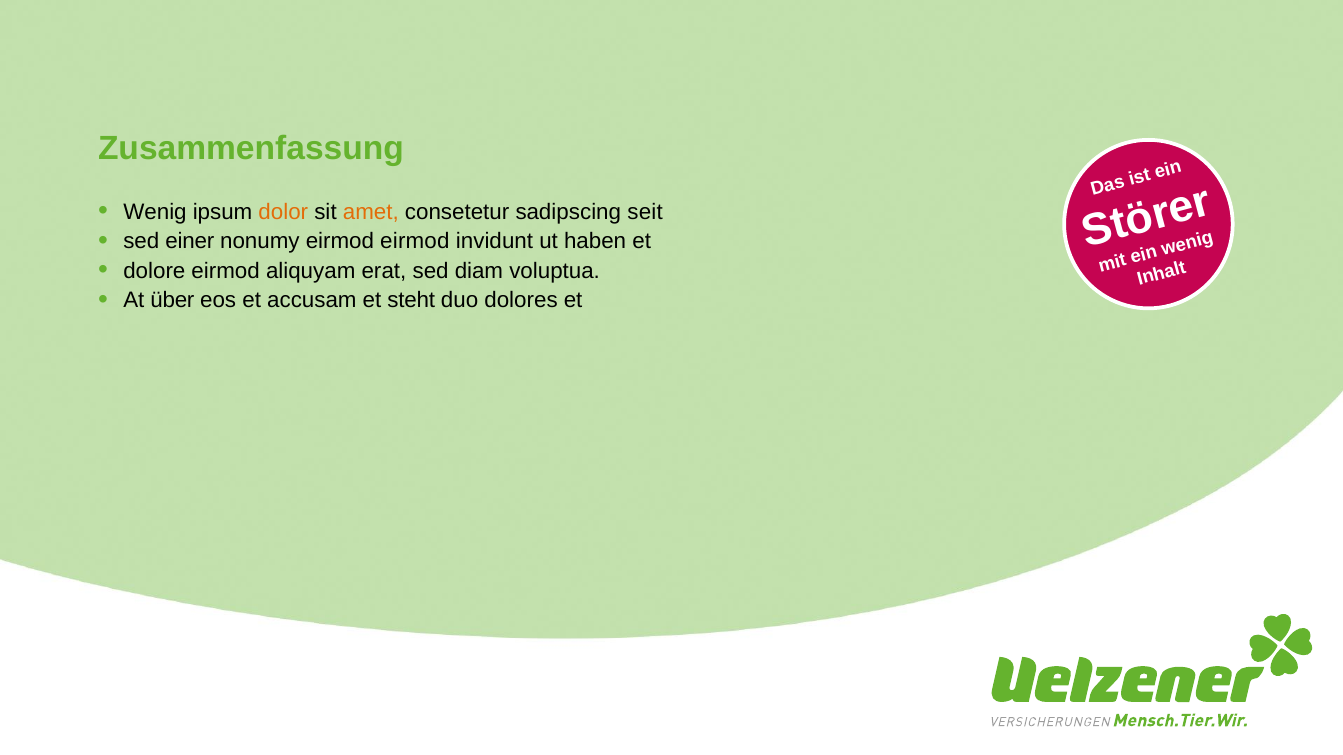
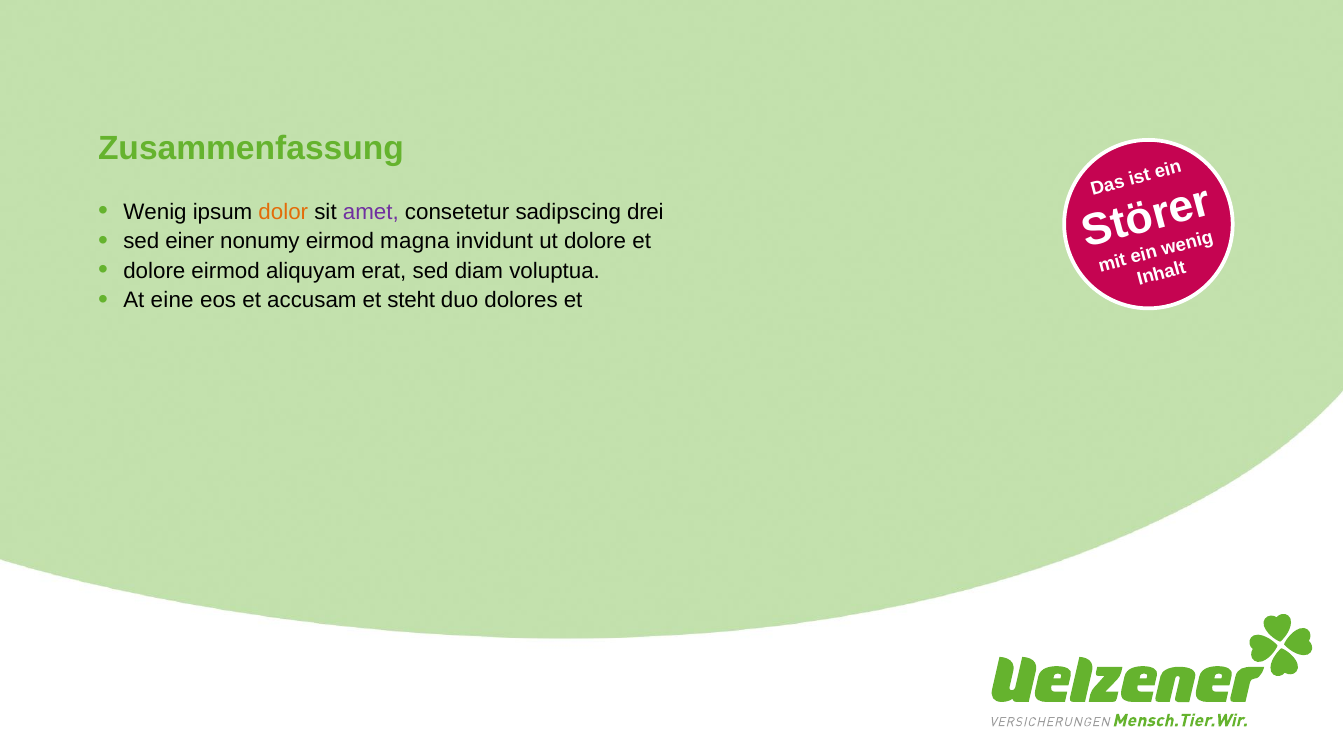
amet colour: orange -> purple (371, 212)
seit: seit -> drei (645, 212)
eirmod eirmod: eirmod -> magna (415, 242)
ut haben: haben -> dolore (595, 242)
über: über -> eine (172, 301)
